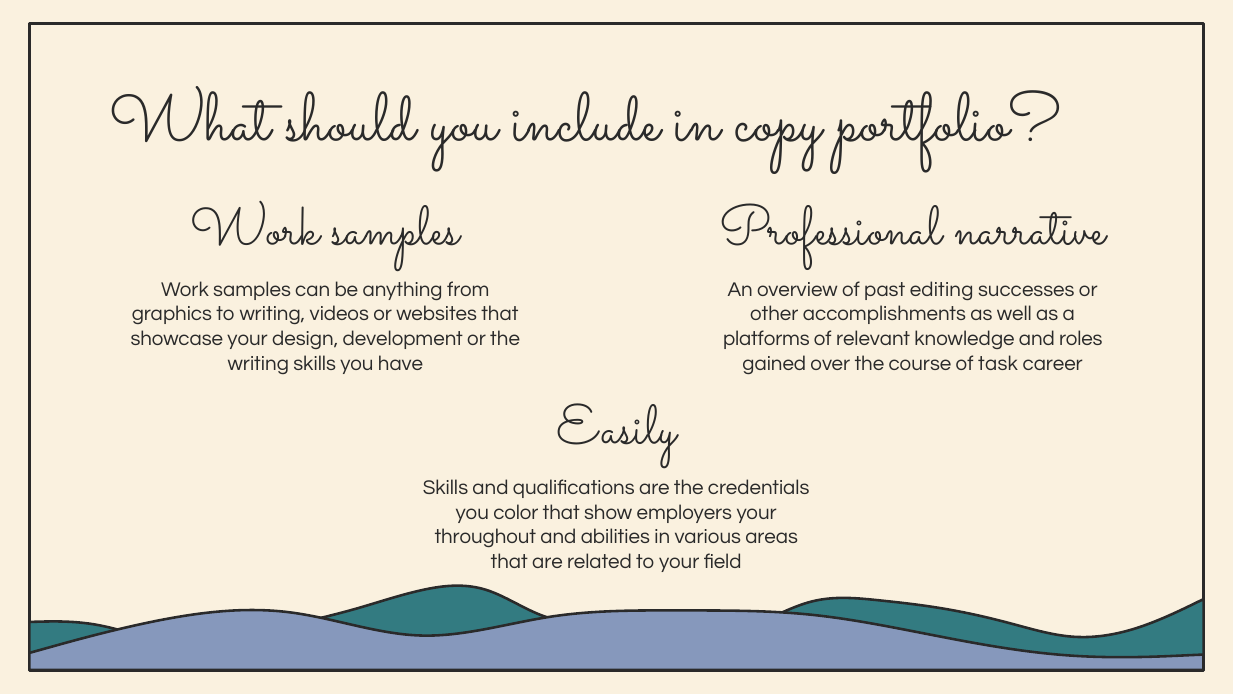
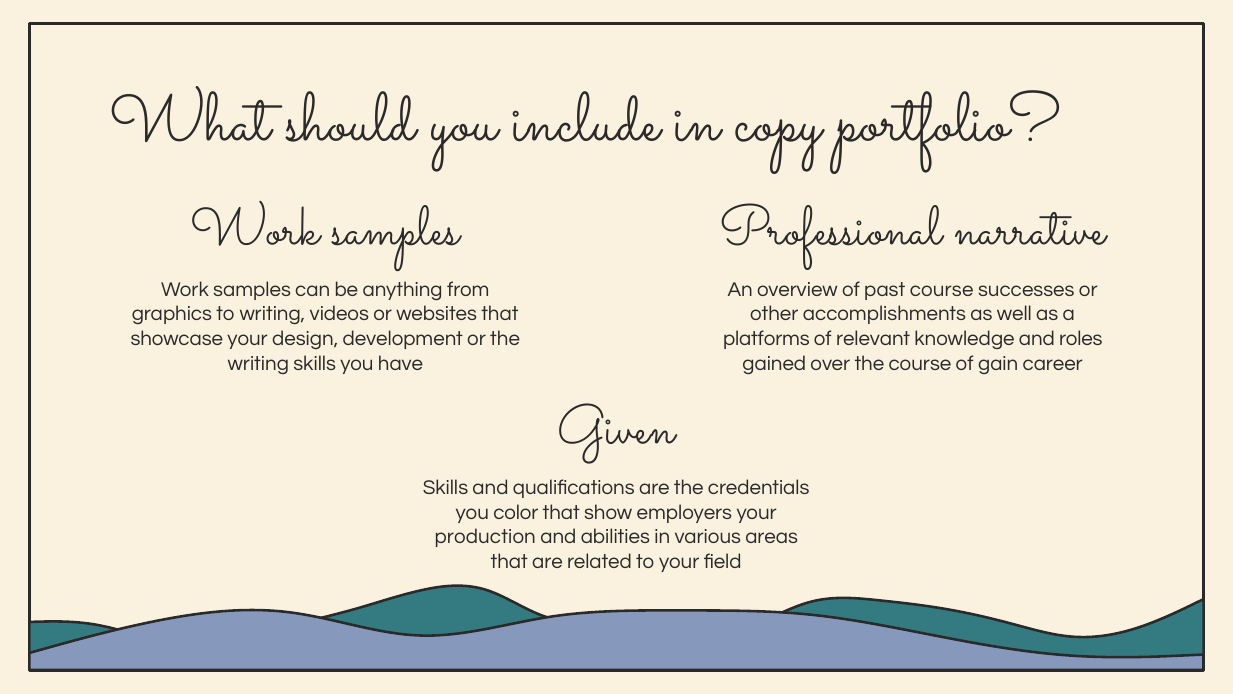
past editing: editing -> course (942, 289)
task: task -> gain (998, 363)
Easily: Easily -> Given (616, 425)
throughout: throughout -> production (485, 537)
